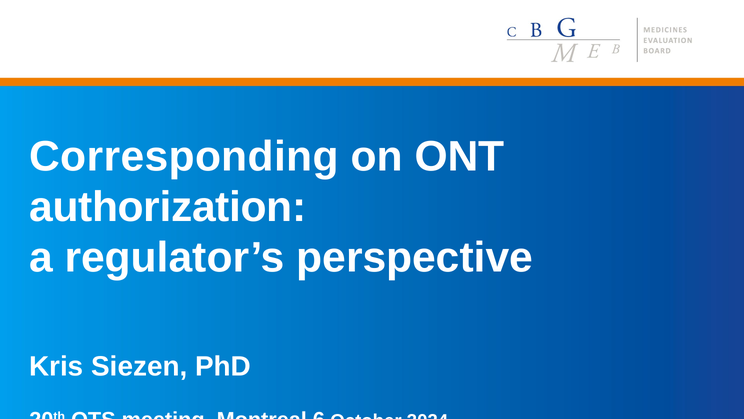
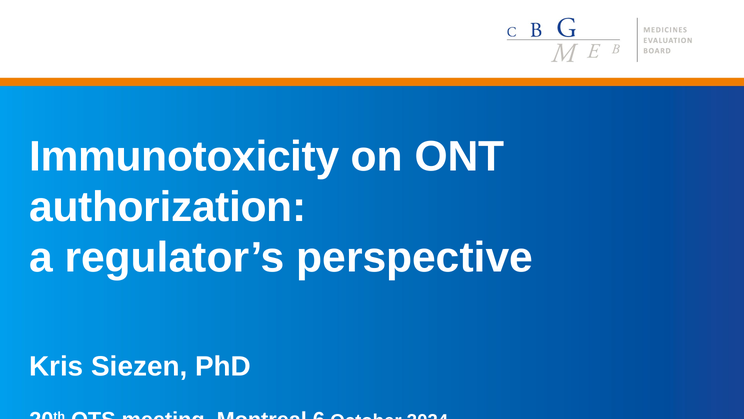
Corresponding: Corresponding -> Immunotoxicity (184, 157)
